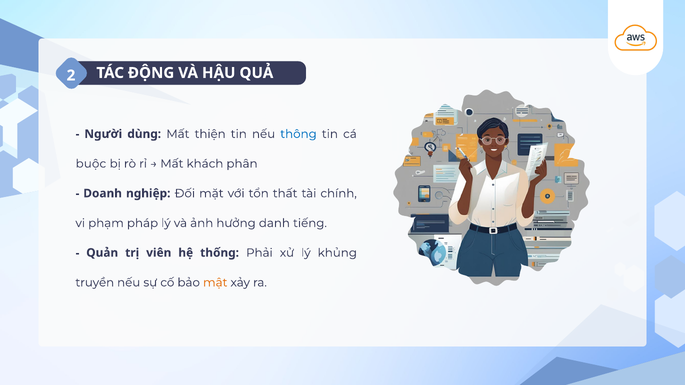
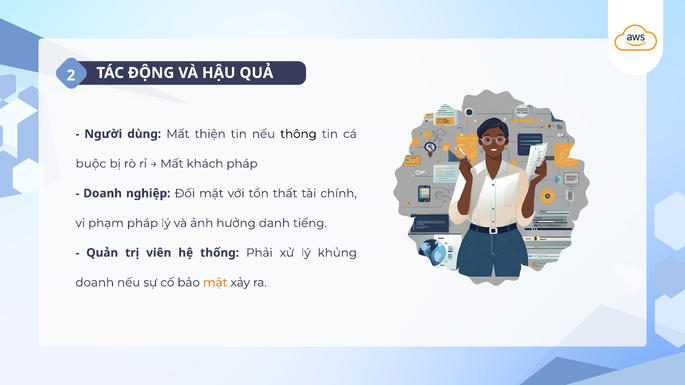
thông colour: blue -> black (299, 134)
khách phân: phân -> pháp (242, 164)
truyền: truyền -> doanh (95, 283)
